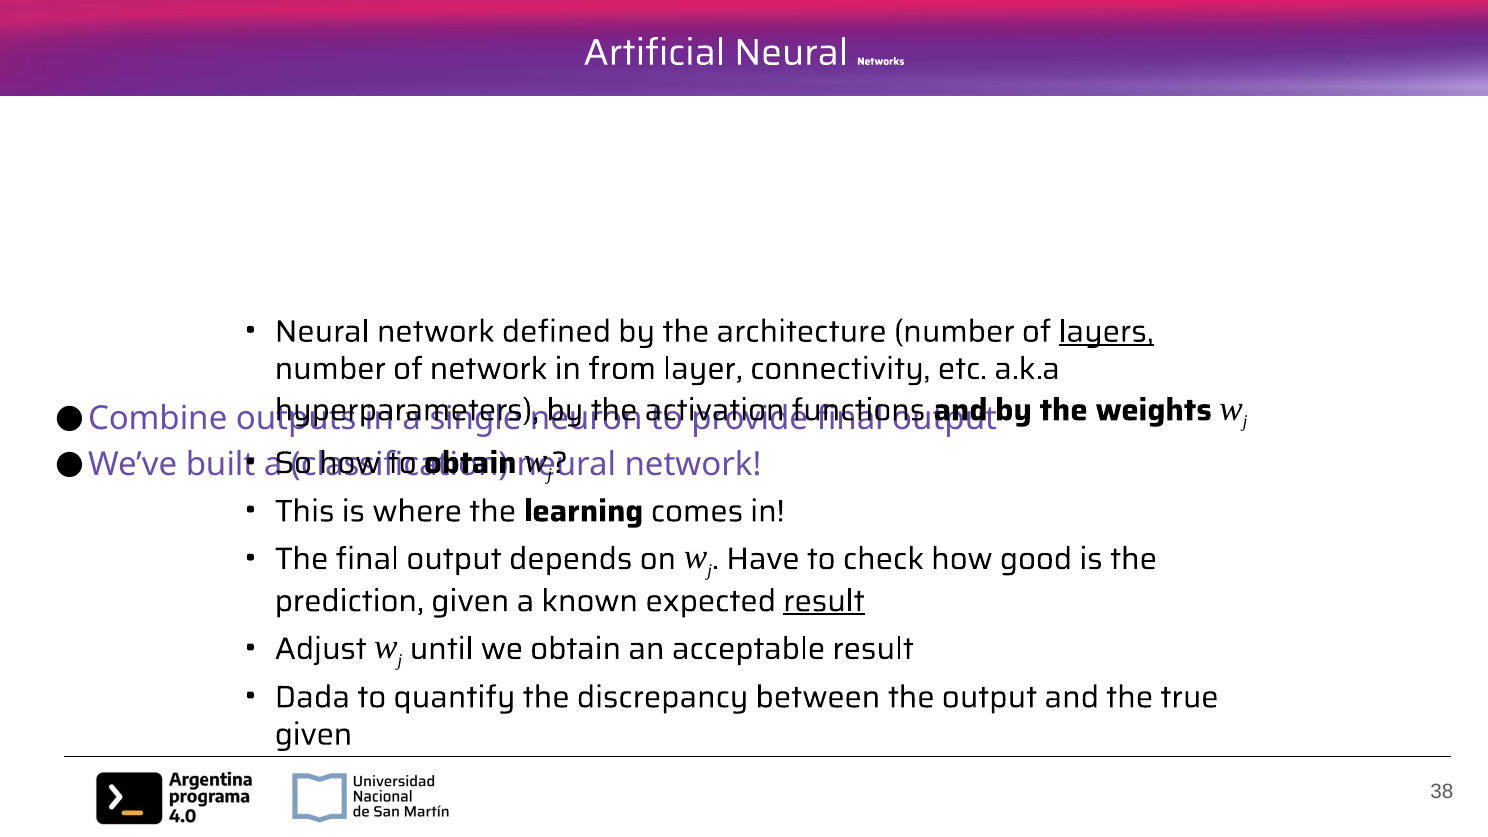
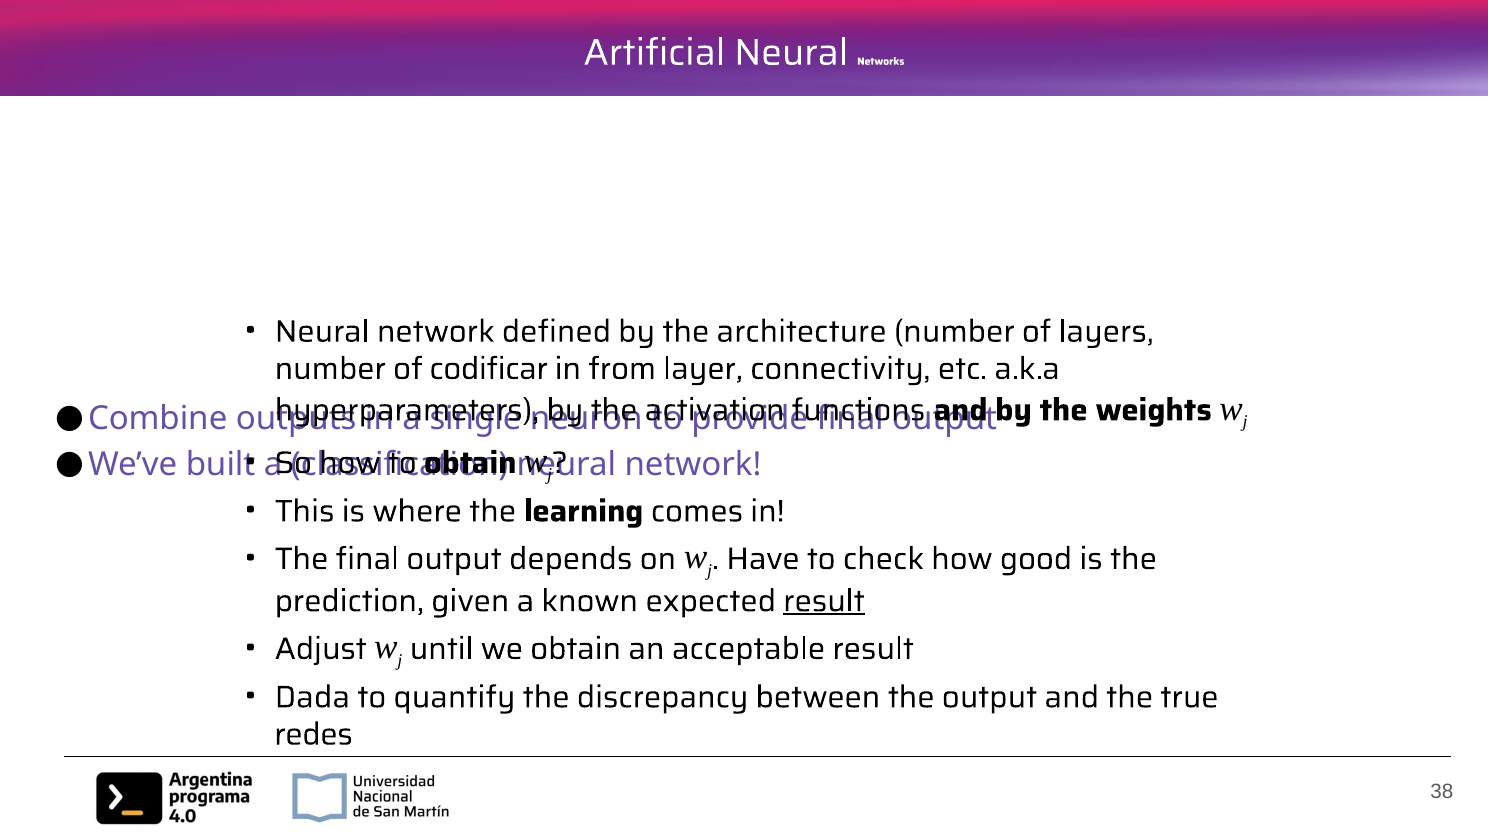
layers underline: present -> none (1106, 331)
of network: network -> codificar (489, 369)
given: given -> redes (314, 734)
